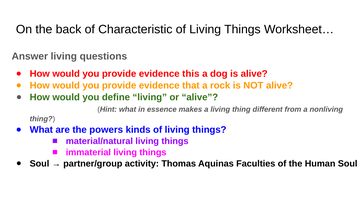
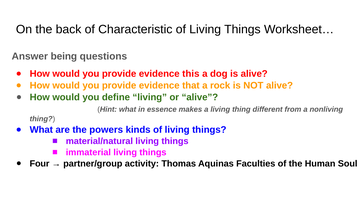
Answer living: living -> being (64, 56)
Soul: Soul -> Four (40, 164)
